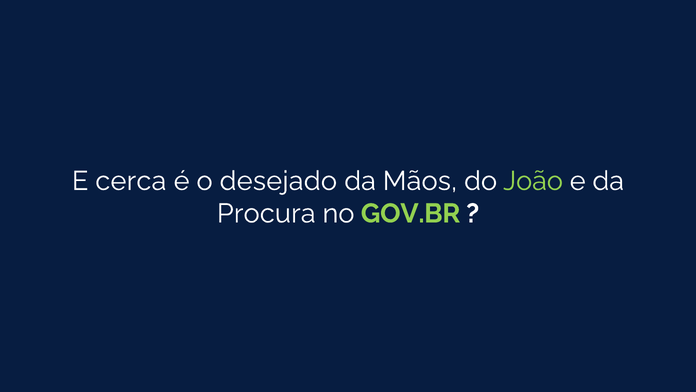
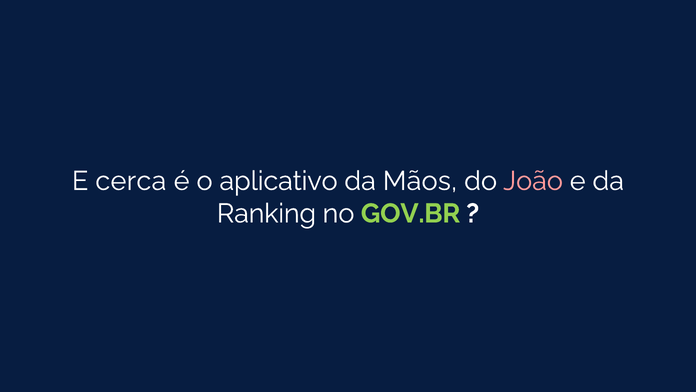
desejado: desejado -> aplicativo (279, 181)
João colour: light green -> pink (533, 181)
Procura: Procura -> Ranking (266, 213)
